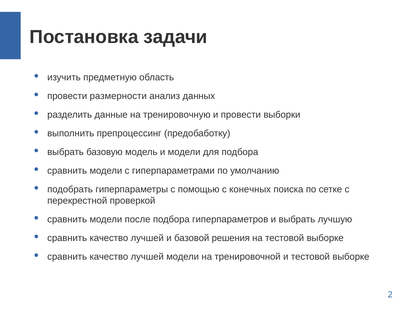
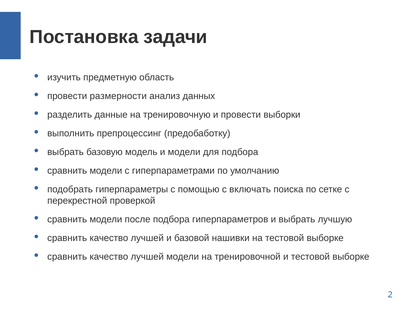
конечных: конечных -> включать (250, 189)
решения: решения -> нашивки (231, 238)
